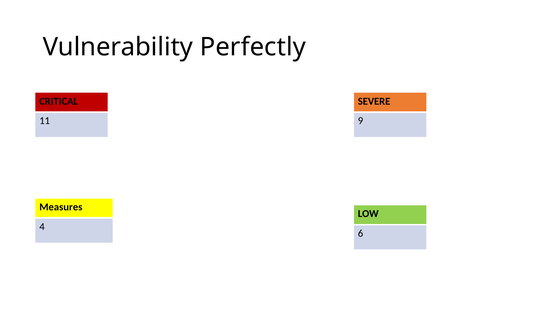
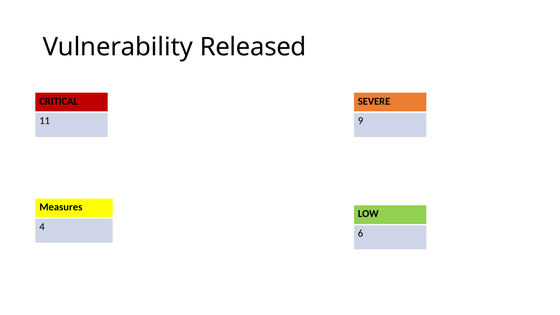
Perfectly: Perfectly -> Released (253, 47)
